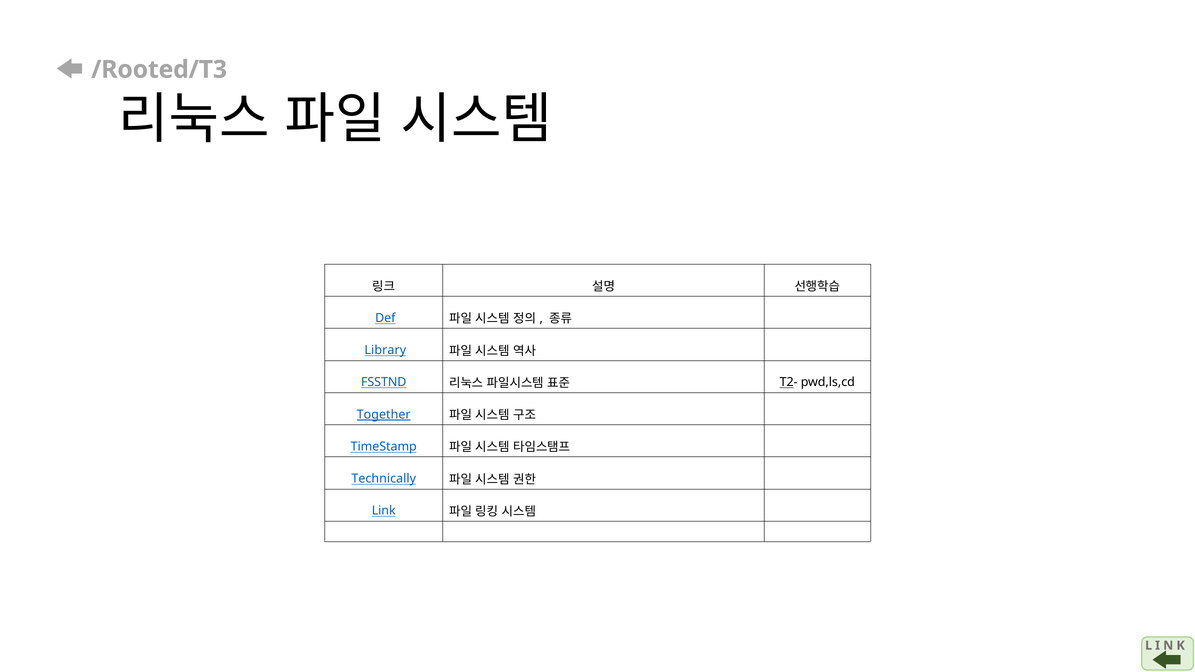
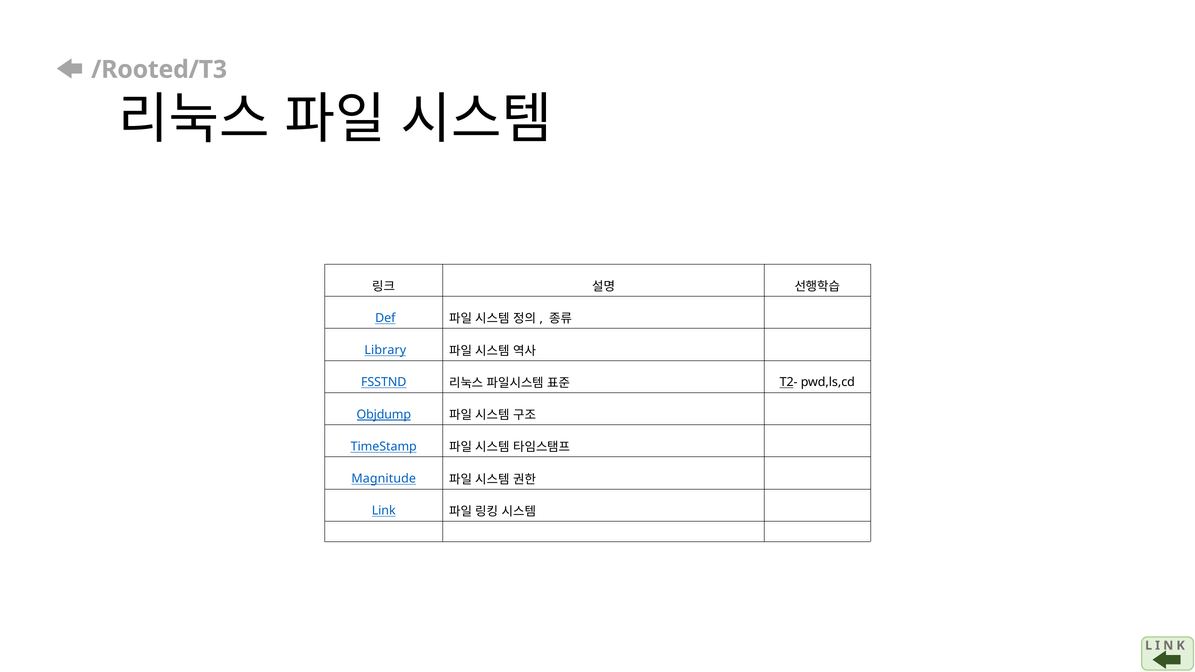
Together: Together -> Objdump (384, 415)
Technically: Technically -> Magnitude (384, 479)
